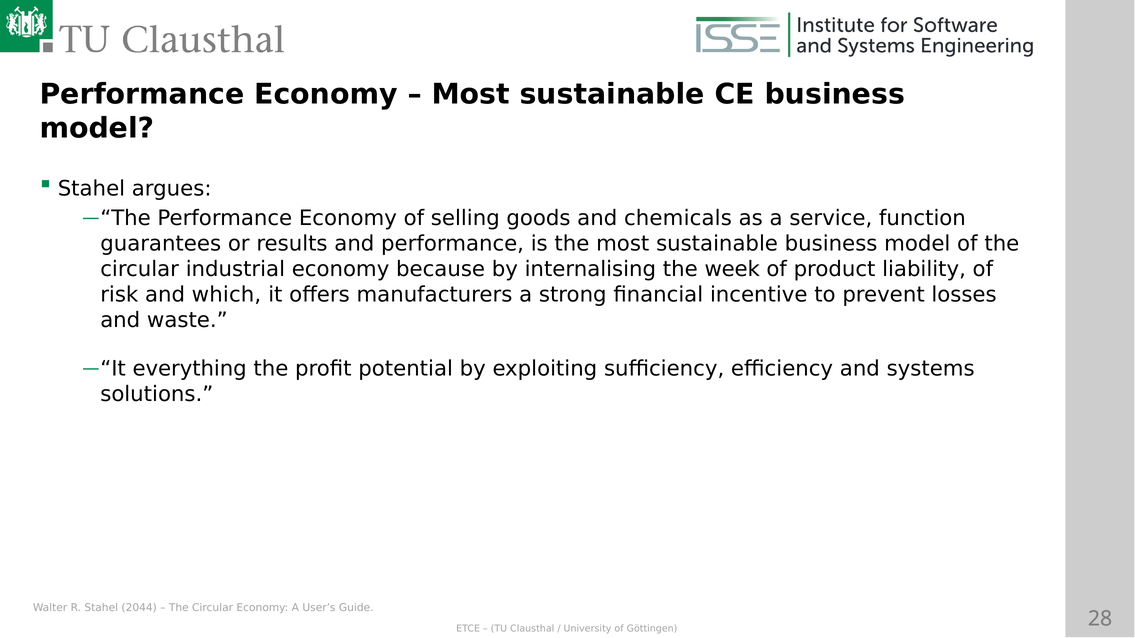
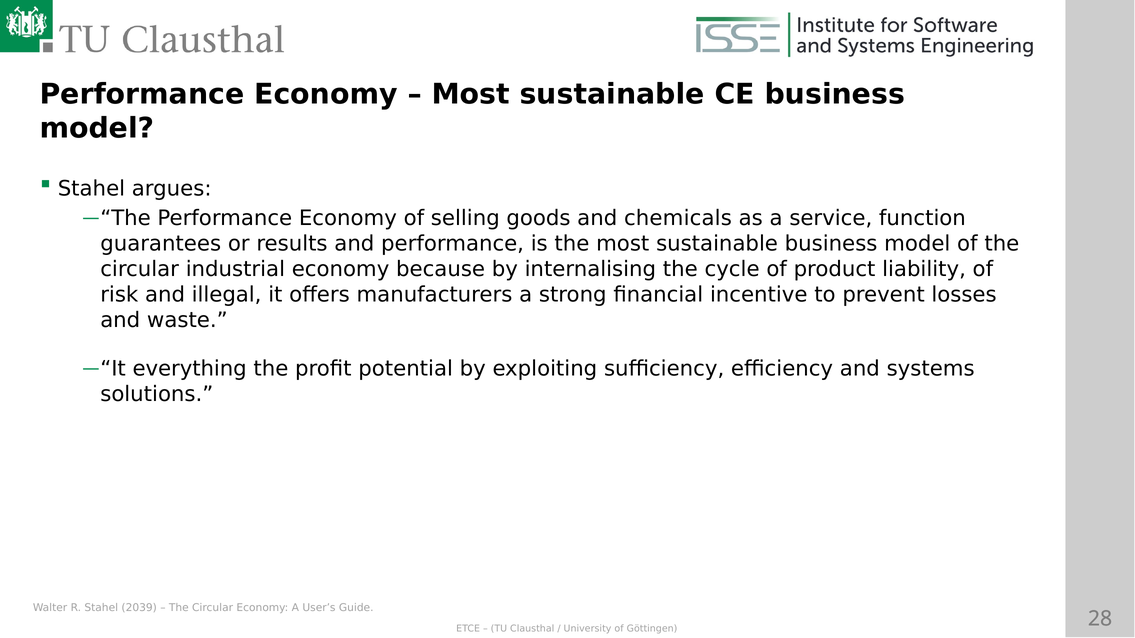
week: week -> cycle (732, 270)
which: which -> illegal (227, 295)
2044: 2044 -> 2039 (139, 608)
